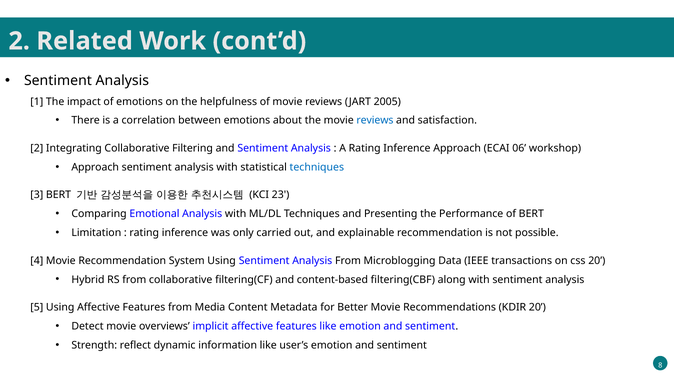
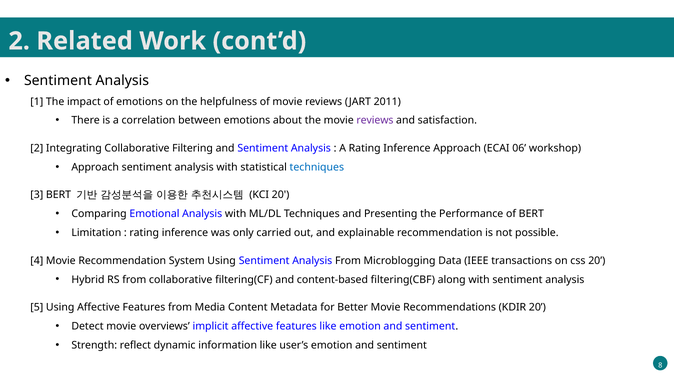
2005: 2005 -> 2011 (387, 102)
reviews colour: blue -> purple (375, 121)
KCI 23: 23 -> 20 (281, 195)
